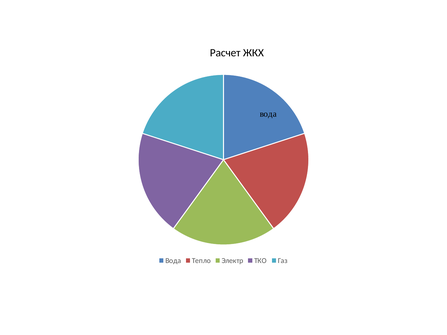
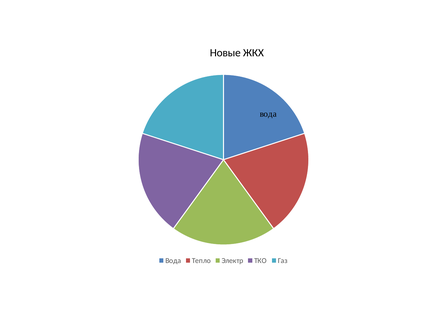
Расчет: Расчет -> Новые (225, 53)
